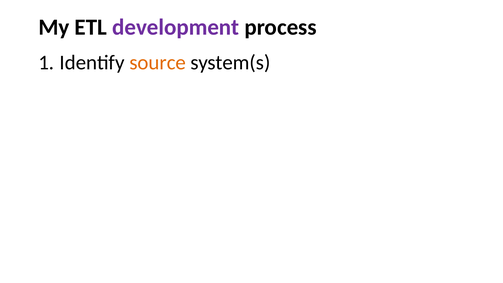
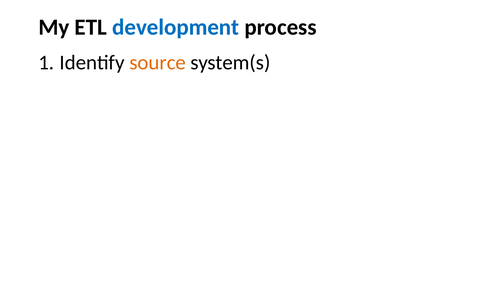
development colour: purple -> blue (176, 27)
